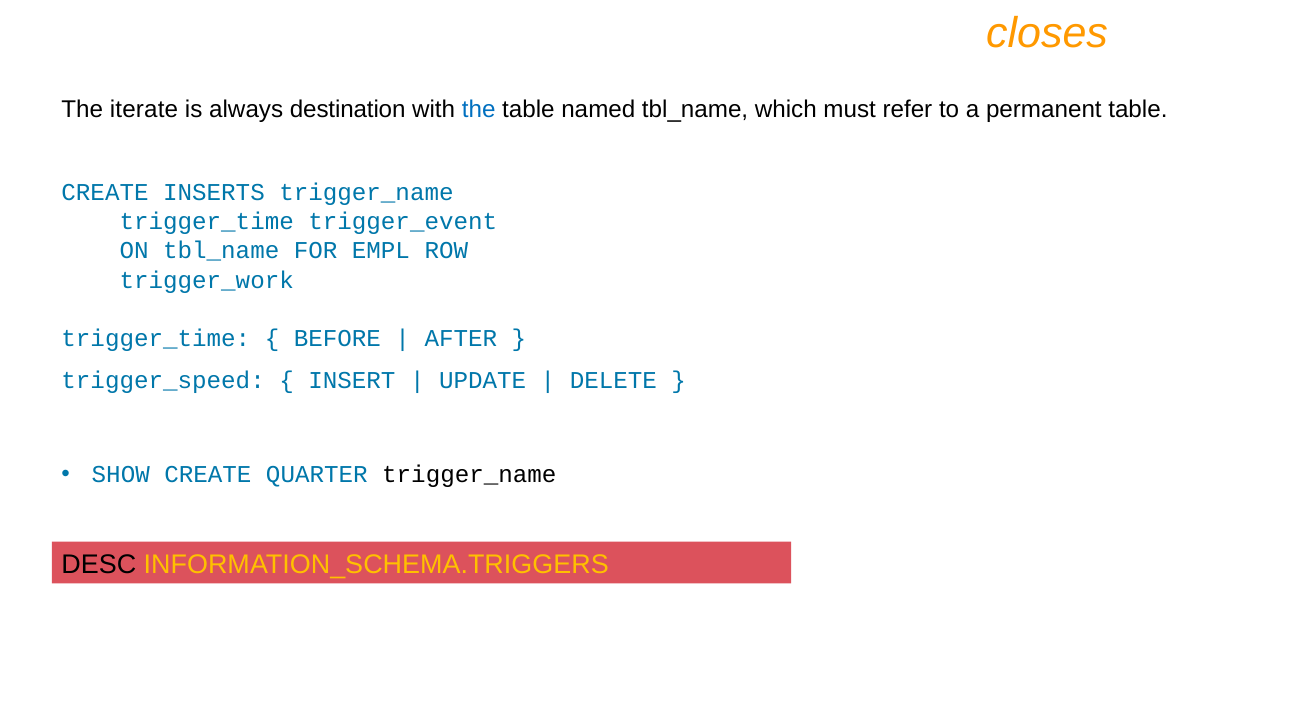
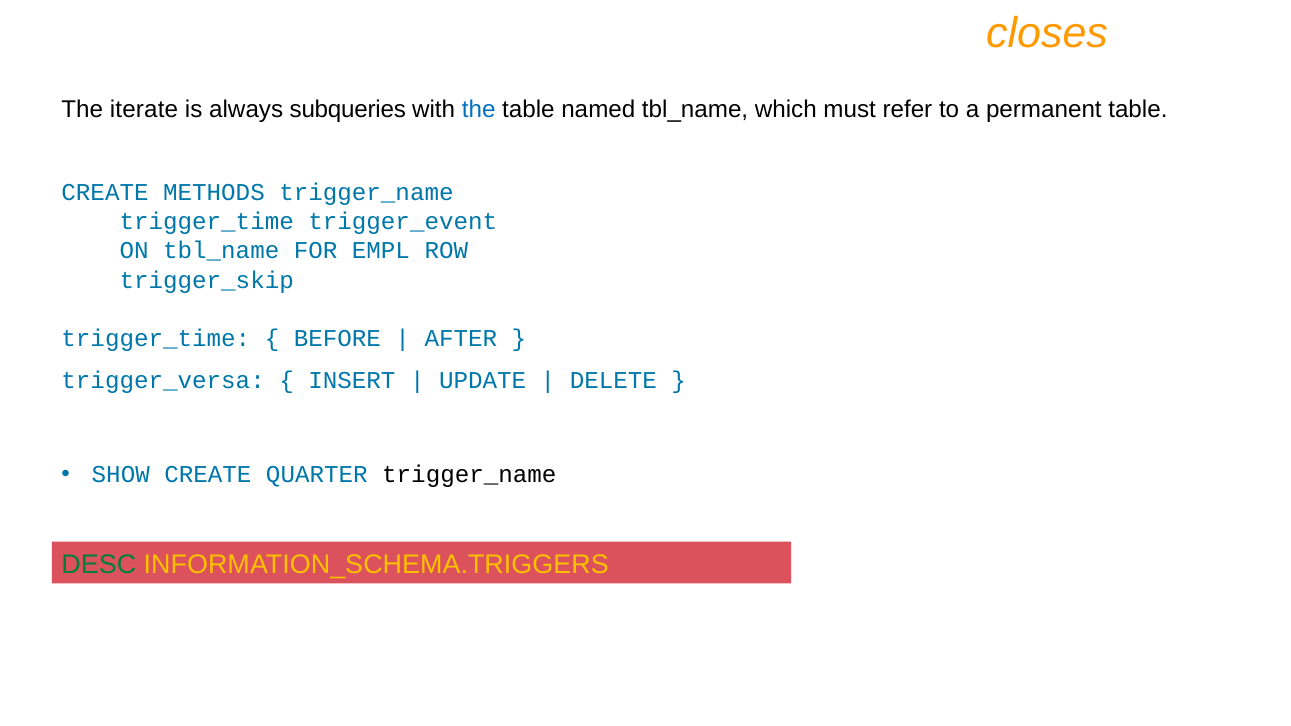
destination: destination -> subqueries (348, 110)
INSERTS: INSERTS -> METHODS (214, 193)
trigger_work: trigger_work -> trigger_skip (207, 280)
trigger_speed: trigger_speed -> trigger_versa (163, 380)
DESC colour: black -> green (99, 565)
